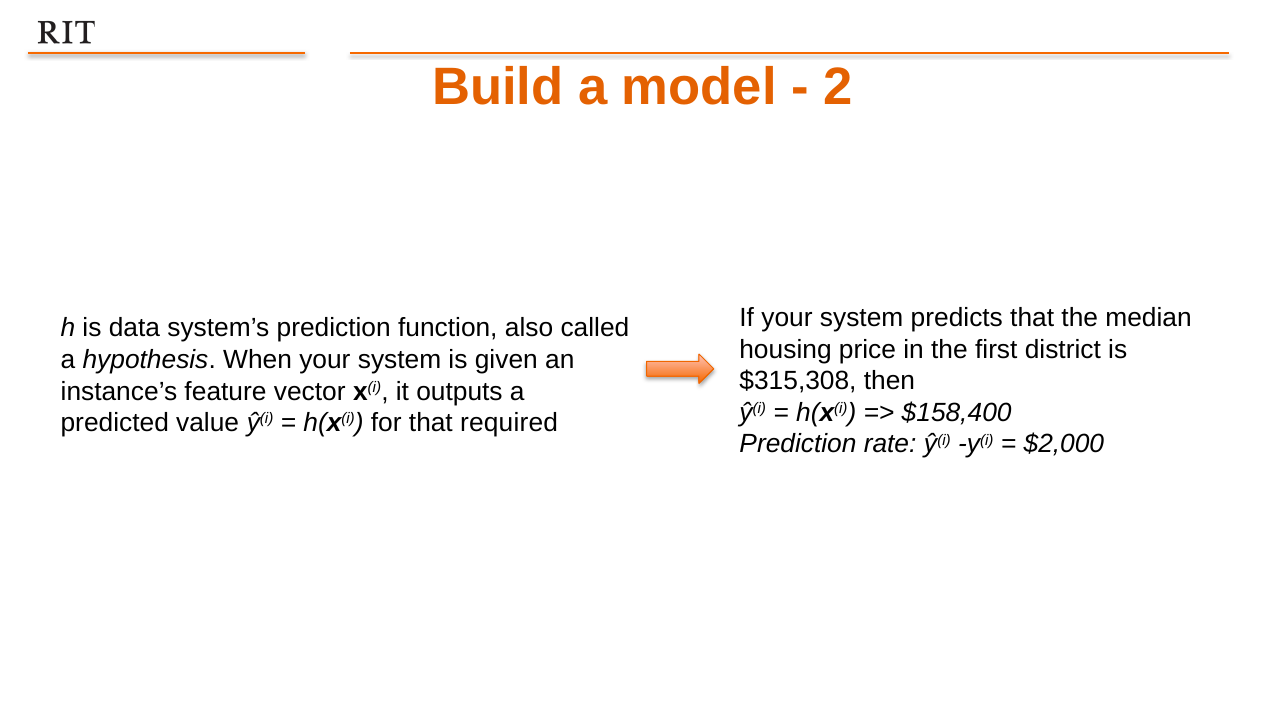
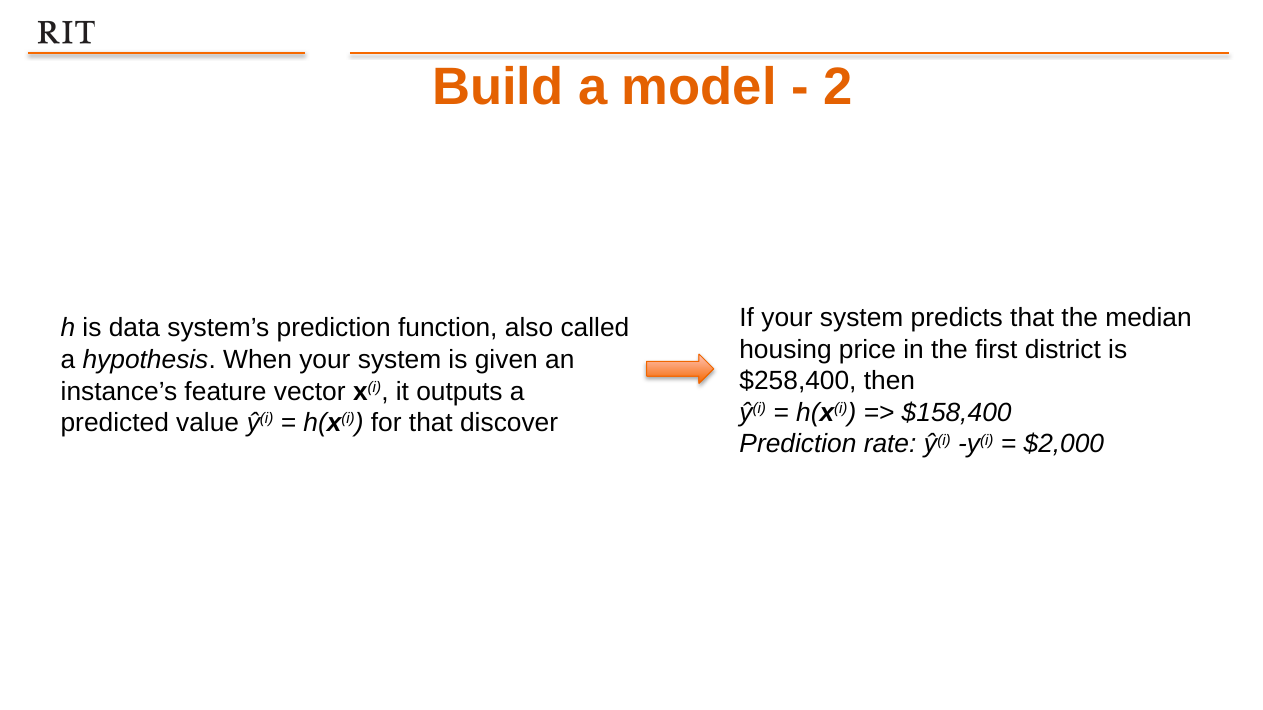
$315,308: $315,308 -> $258,400 (798, 381)
required: required -> discover (509, 423)
